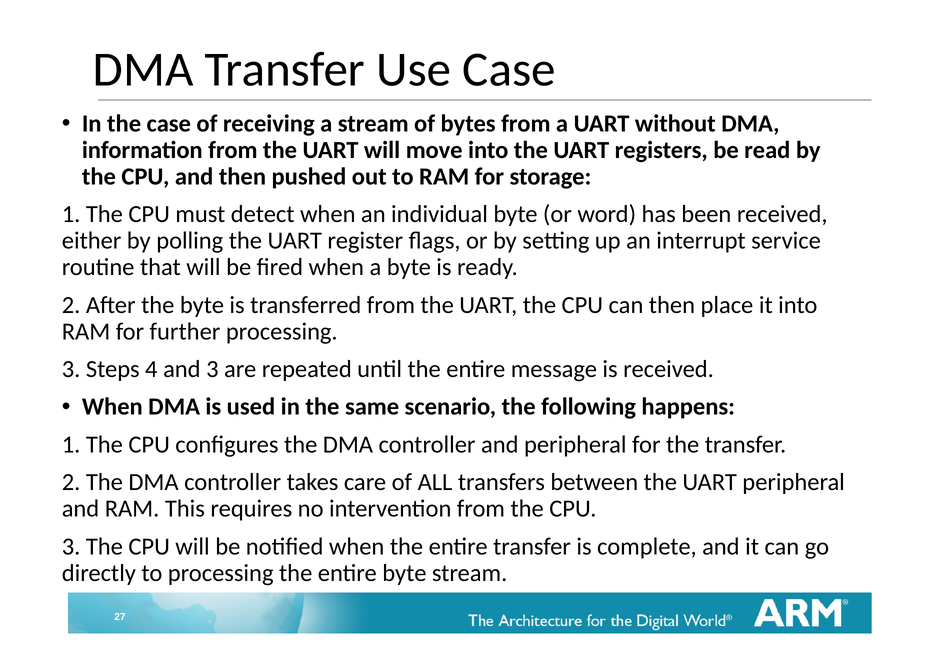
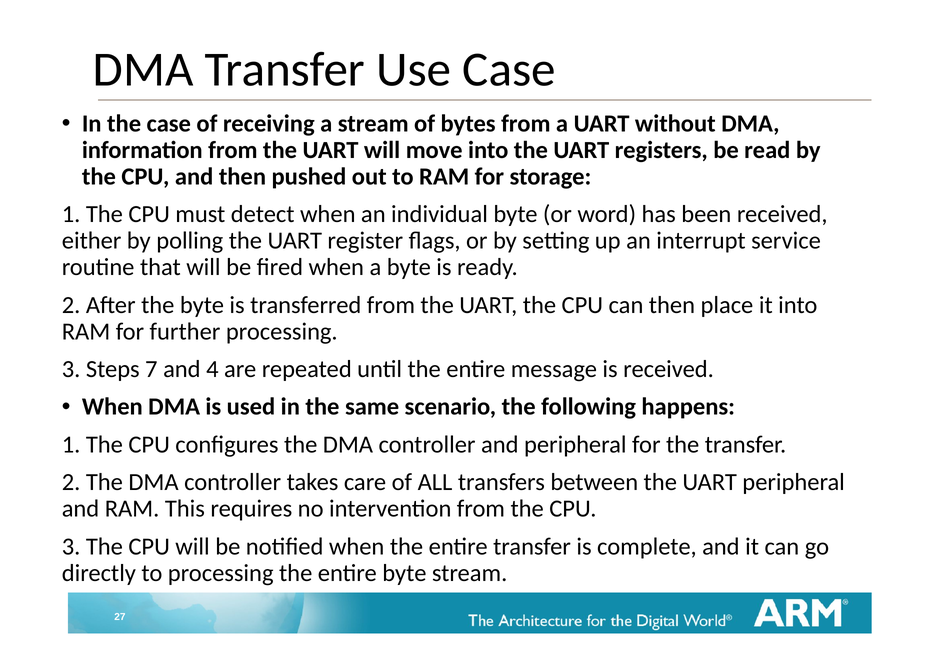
4: 4 -> 7 (151, 369)
and 3: 3 -> 4 (212, 369)
